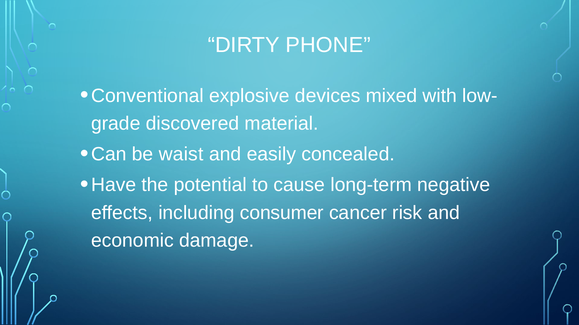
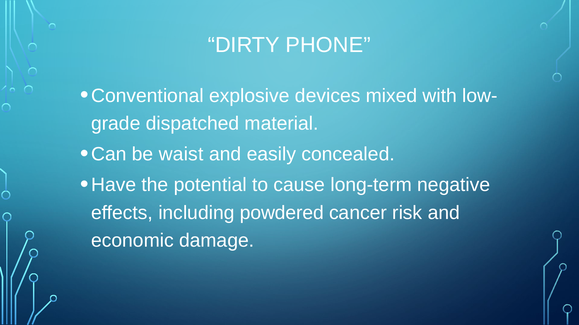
discovered: discovered -> dispatched (193, 124)
consumer: consumer -> powdered (282, 213)
